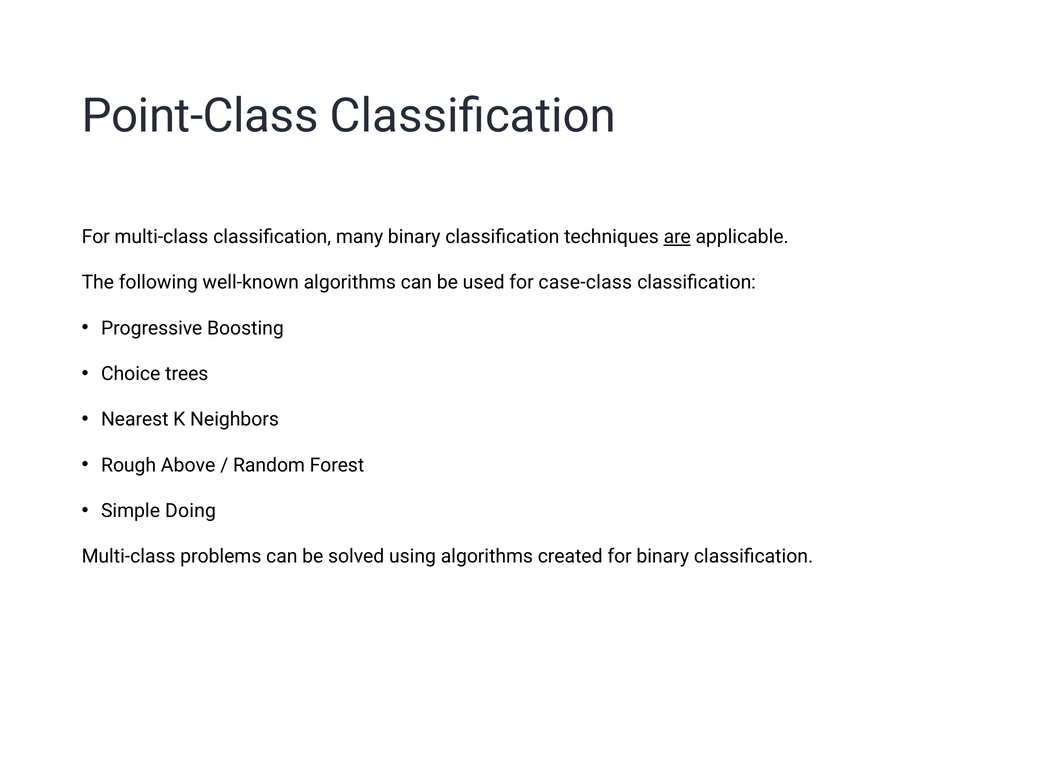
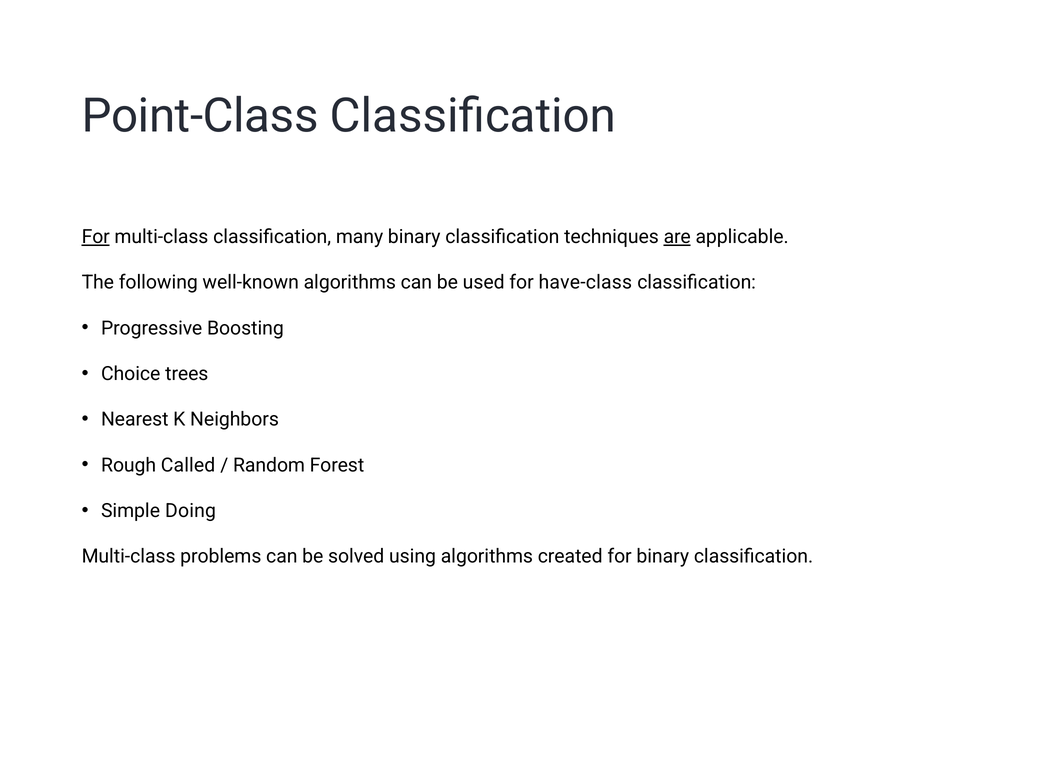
For underline: none -> present (96, 237)
case-class: case-class -> have-class (585, 282)
Above: Above -> Called (188, 465)
